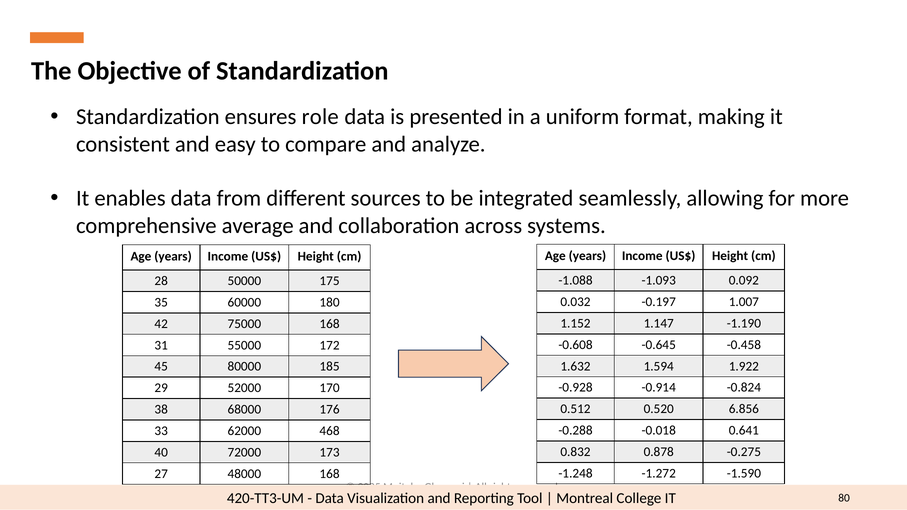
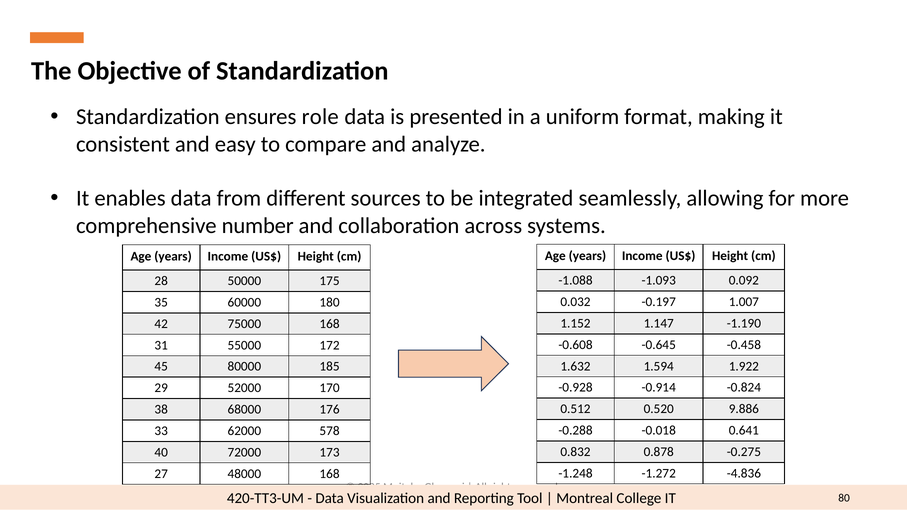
average: average -> number (258, 226)
6.856: 6.856 -> 9.886 (744, 409)
468: 468 -> 578 (330, 431)
-1.590: -1.590 -> -4.836 (744, 473)
